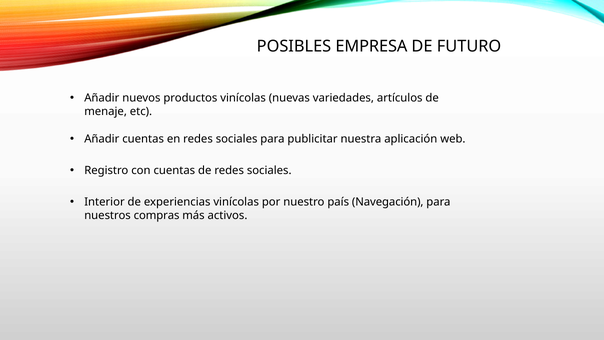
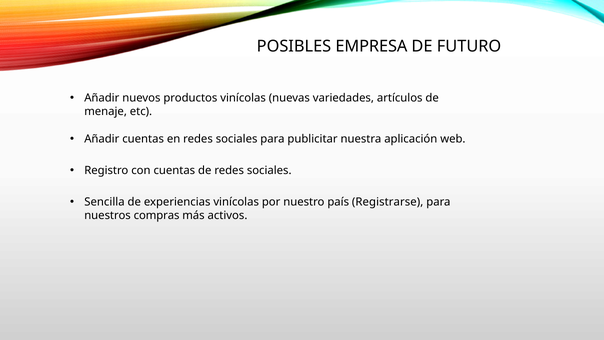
Interior: Interior -> Sencilla (104, 202)
Navegación: Navegación -> Registrarse (388, 202)
